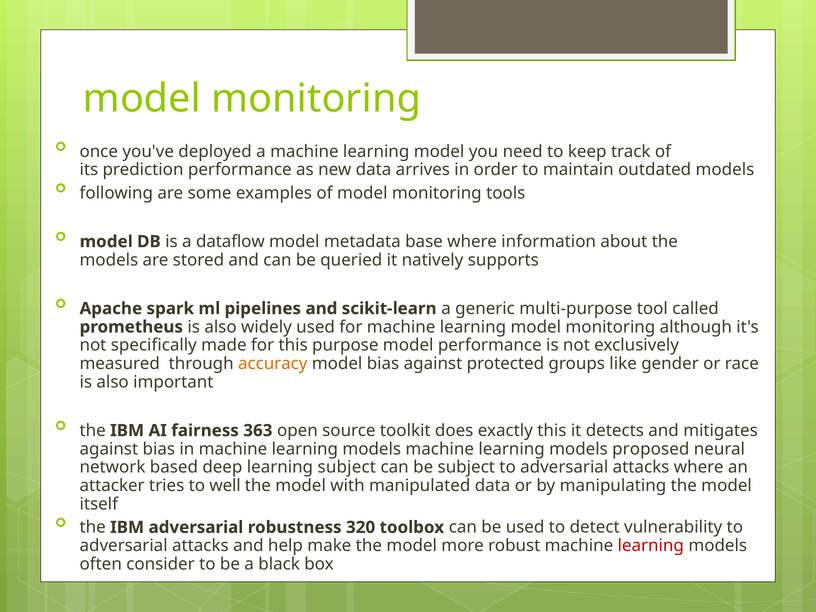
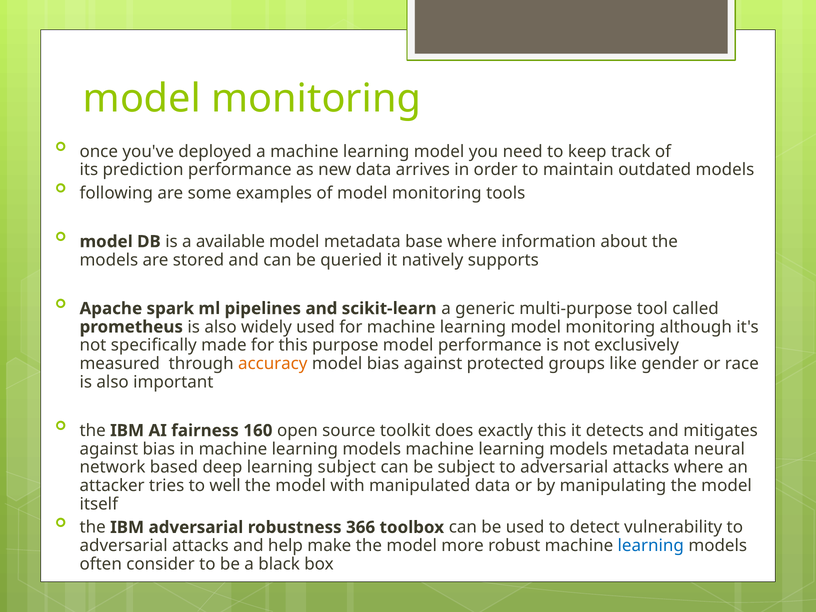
dataflow: dataflow -> available (230, 242)
363: 363 -> 160 (258, 431)
models proposed: proposed -> metadata (651, 449)
320: 320 -> 366 (361, 527)
learning colour: red -> blue (651, 546)
